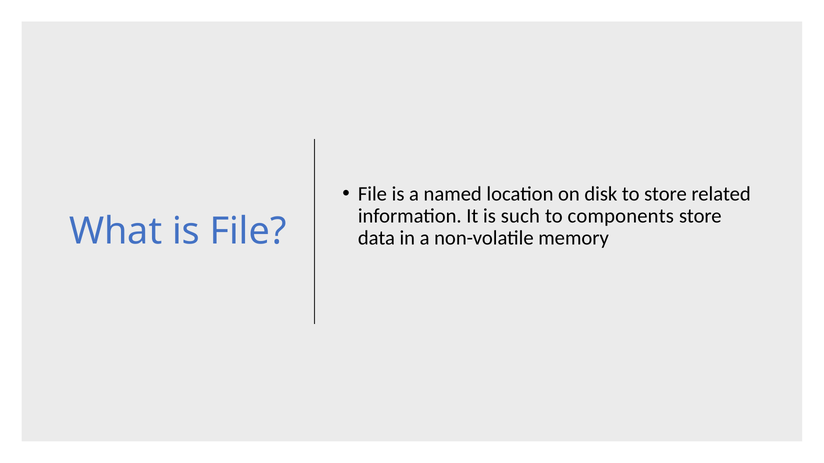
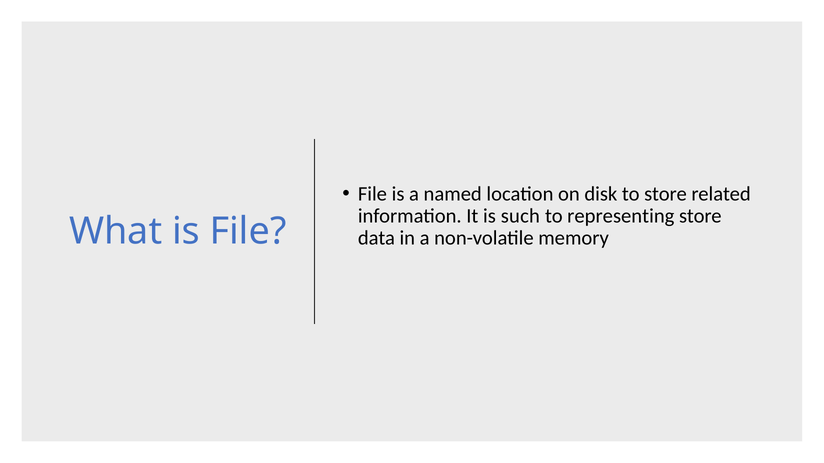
components: components -> representing (621, 216)
